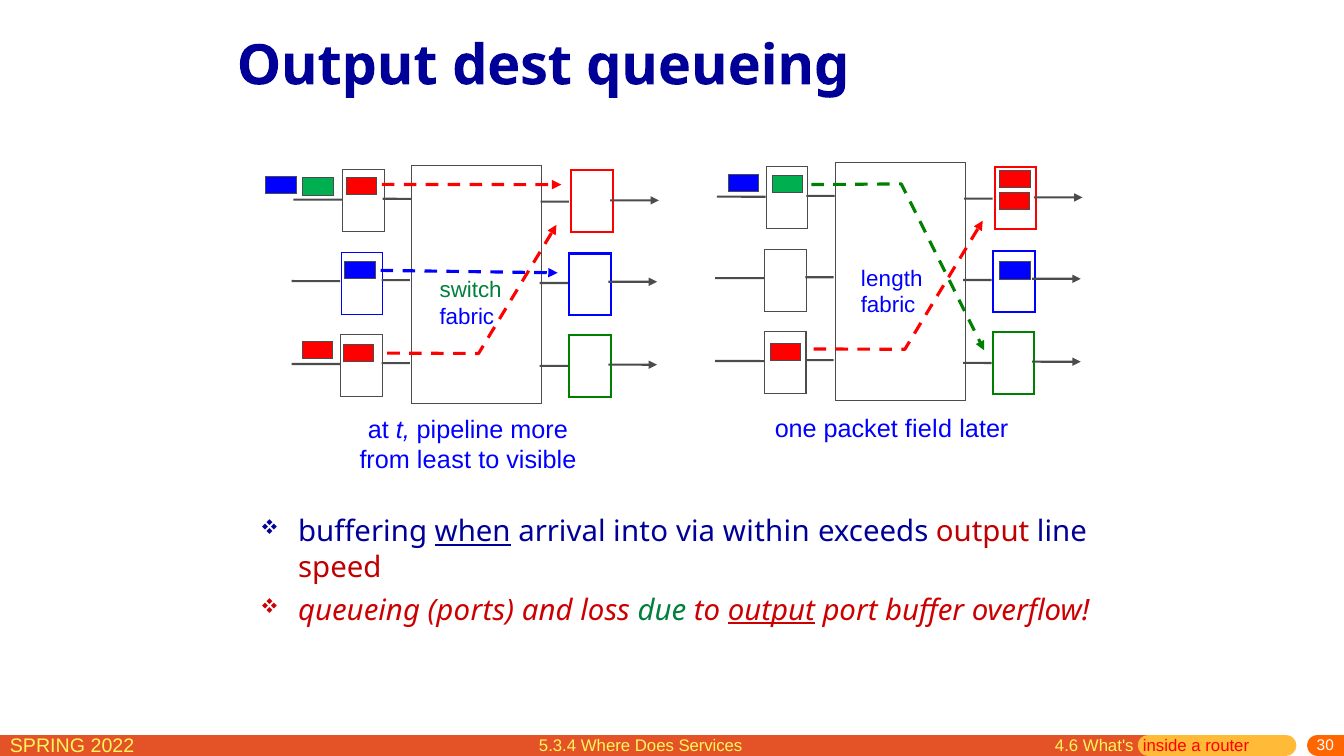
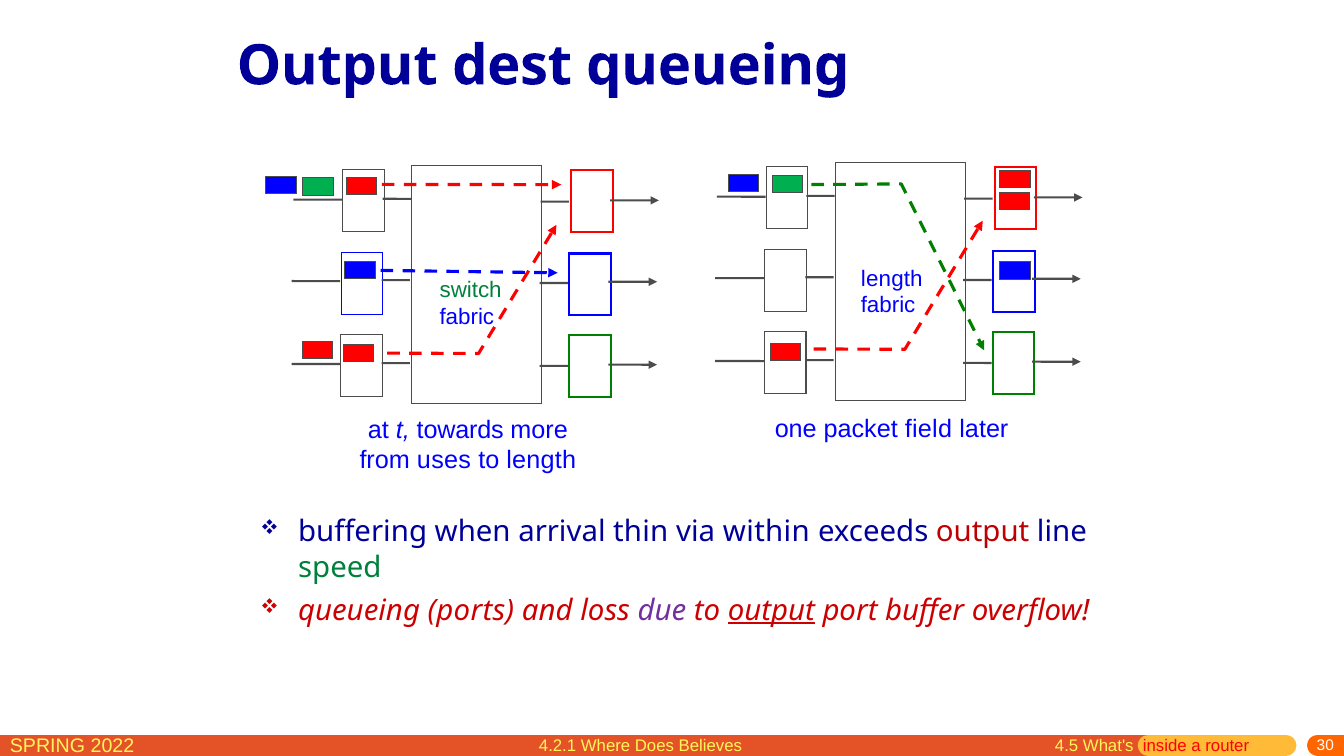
pipeline: pipeline -> towards (460, 430)
least: least -> uses (444, 461)
to visible: visible -> length (541, 461)
when underline: present -> none (473, 532)
into: into -> thin (641, 532)
speed colour: red -> green (340, 567)
due colour: green -> purple (662, 610)
5.3.4: 5.3.4 -> 4.2.1 (558, 746)
Services: Services -> Believes (710, 746)
4.6: 4.6 -> 4.5 (1067, 746)
